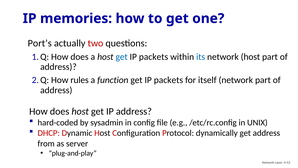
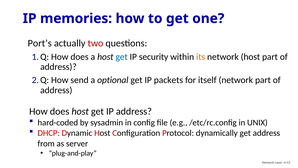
packets: packets -> security (154, 57)
its colour: blue -> orange (201, 57)
rules: rules -> send (80, 80)
function: function -> optional (113, 80)
